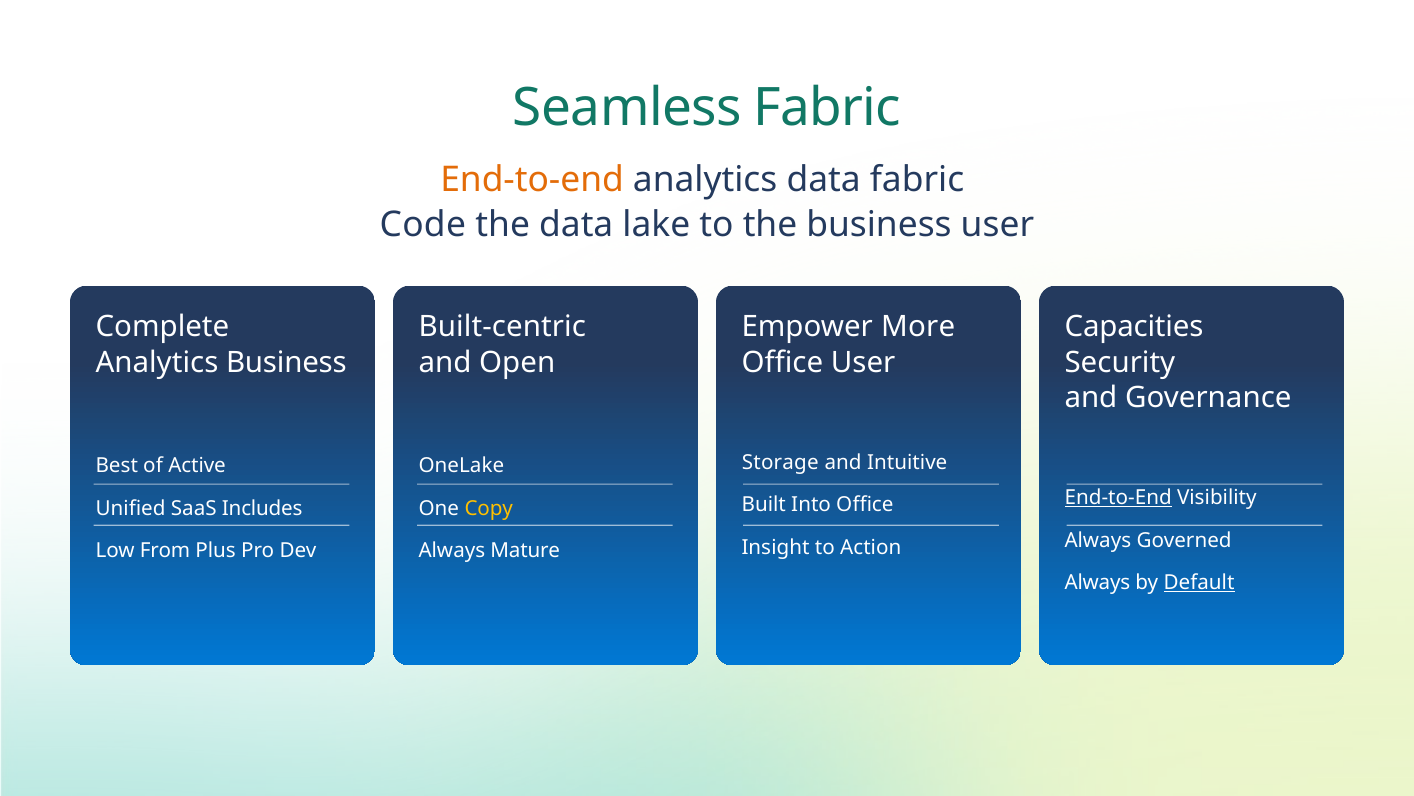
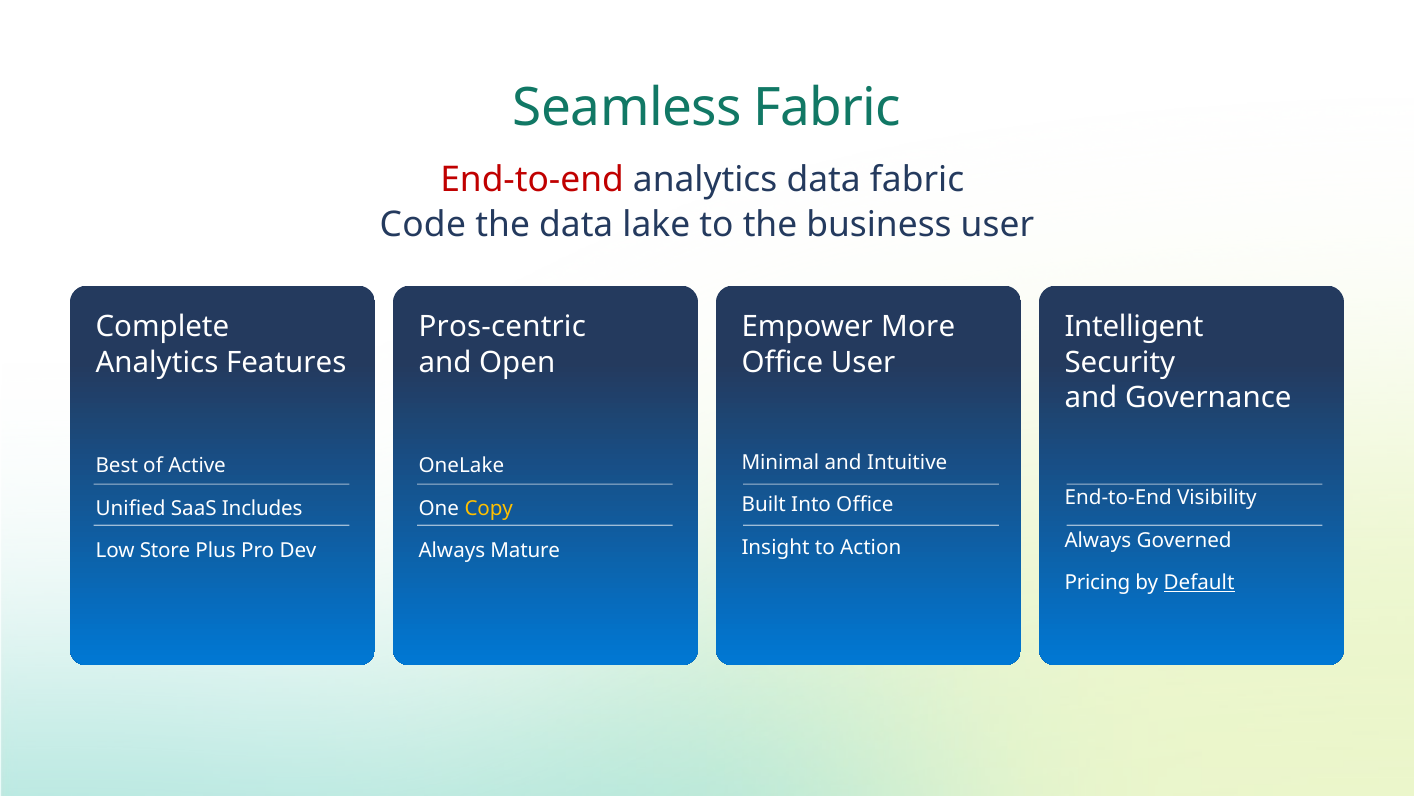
End-to-end colour: orange -> red (532, 180)
Built-centric: Built-centric -> Pros-centric (502, 327)
Capacities: Capacities -> Intelligent (1134, 327)
Analytics Business: Business -> Features (286, 362)
Storage: Storage -> Minimal (780, 462)
End-to-End underline: present -> none (1118, 498)
From: From -> Store (165, 551)
Always: Always -> Pricing (1097, 582)
